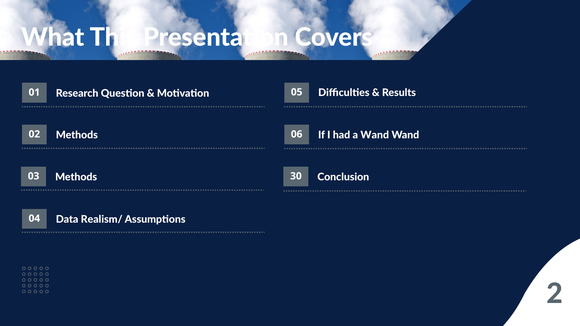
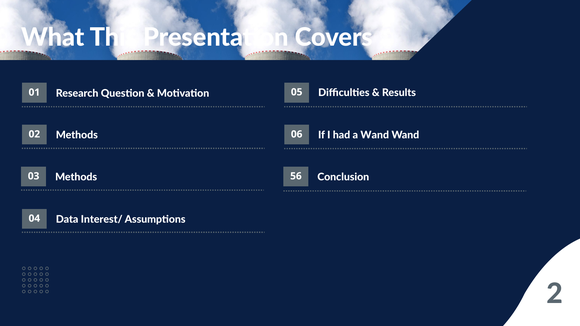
30: 30 -> 56 (296, 176)
Realism/: Realism/ -> Interest/ (102, 219)
